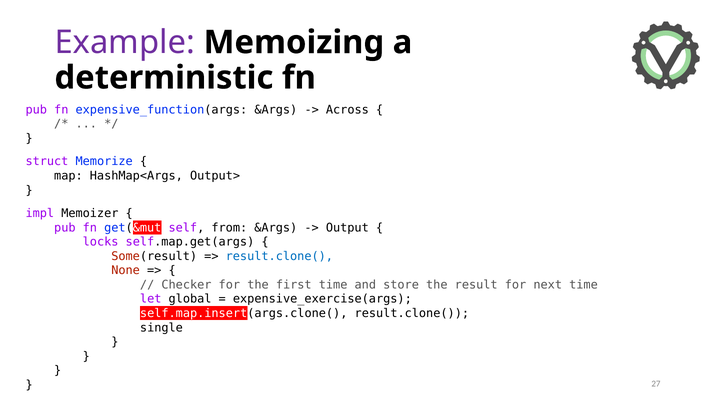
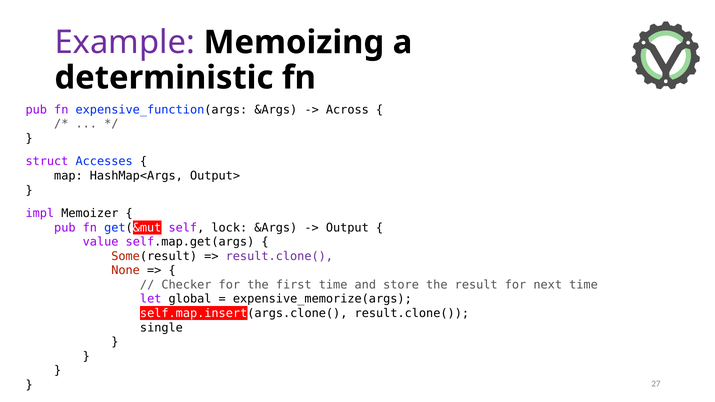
Memorize: Memorize -> Accesses (104, 162)
from: from -> lock (229, 228)
locks: locks -> value (101, 242)
result.clone( colour: blue -> purple (279, 256)
expensive_exercise(args: expensive_exercise(args -> expensive_memorize(args (322, 299)
